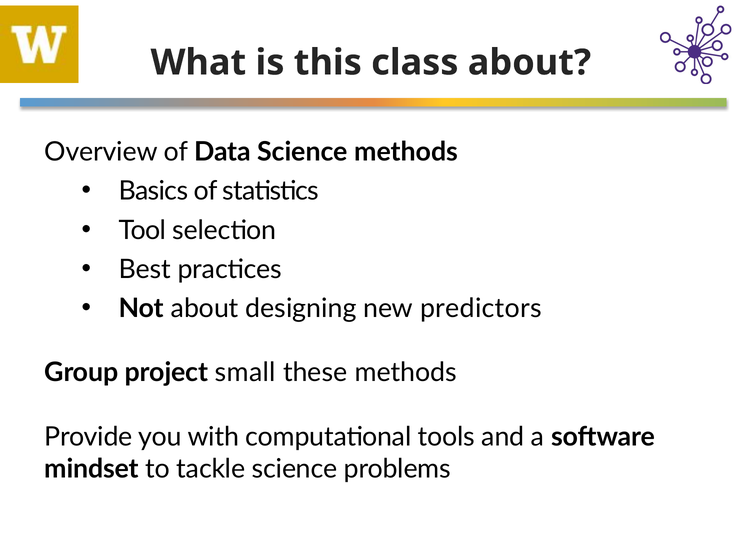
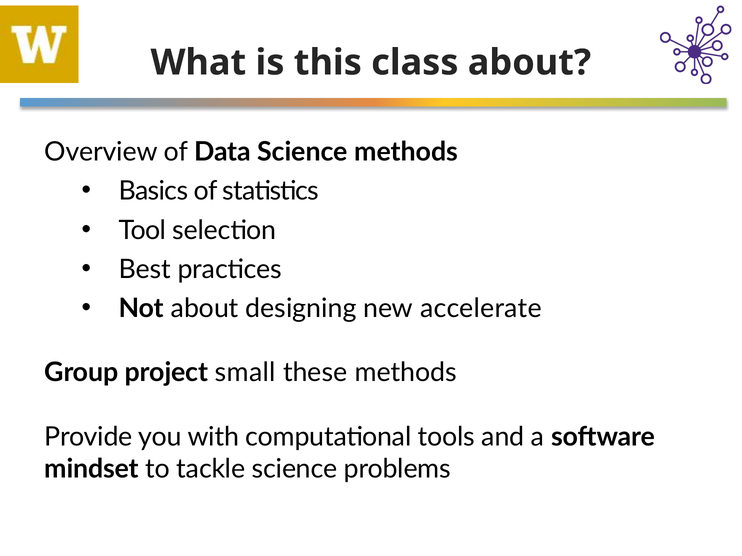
predictors: predictors -> accelerate (481, 309)
